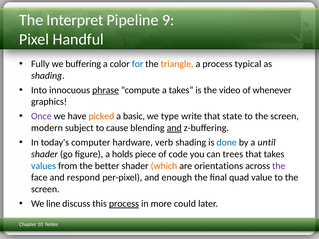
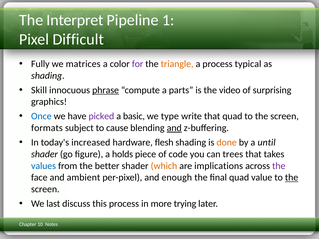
9: 9 -> 1 (168, 20)
Handful: Handful -> Difficult (78, 39)
buffering: buffering -> matrices (83, 64)
for colour: blue -> purple (138, 64)
Into: Into -> Skill (39, 90)
a takes: takes -> parts (181, 90)
whenever: whenever -> surprising (272, 90)
Once colour: purple -> blue (41, 116)
picked colour: orange -> purple (101, 116)
that state: state -> quad (232, 116)
modern: modern -> formats (47, 128)
computer: computer -> increased (91, 143)
verb: verb -> flesh (164, 143)
done colour: blue -> orange (227, 143)
orientations: orientations -> implications (219, 166)
respond: respond -> ambient (83, 178)
the underline: none -> present (292, 178)
line: line -> last (53, 204)
process underline: present -> none (124, 204)
could: could -> trying (185, 204)
